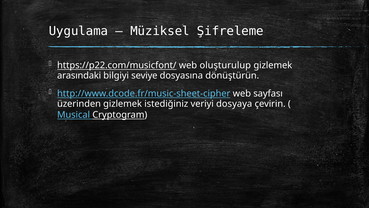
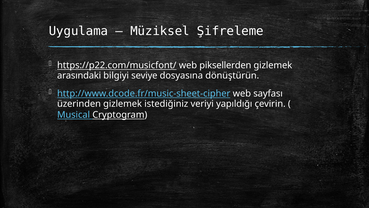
oluşturulup: oluşturulup -> piksellerden (225, 65)
dosyaya: dosyaya -> yapıldığı (234, 104)
